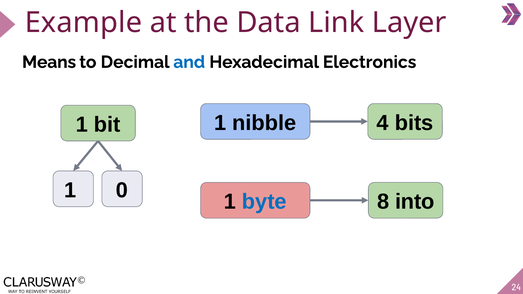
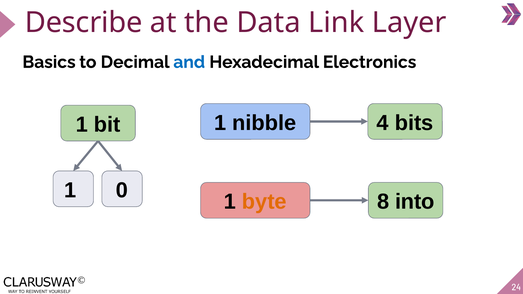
Example: Example -> Describe (84, 23)
Means: Means -> Basics (49, 62)
byte colour: blue -> orange (264, 202)
